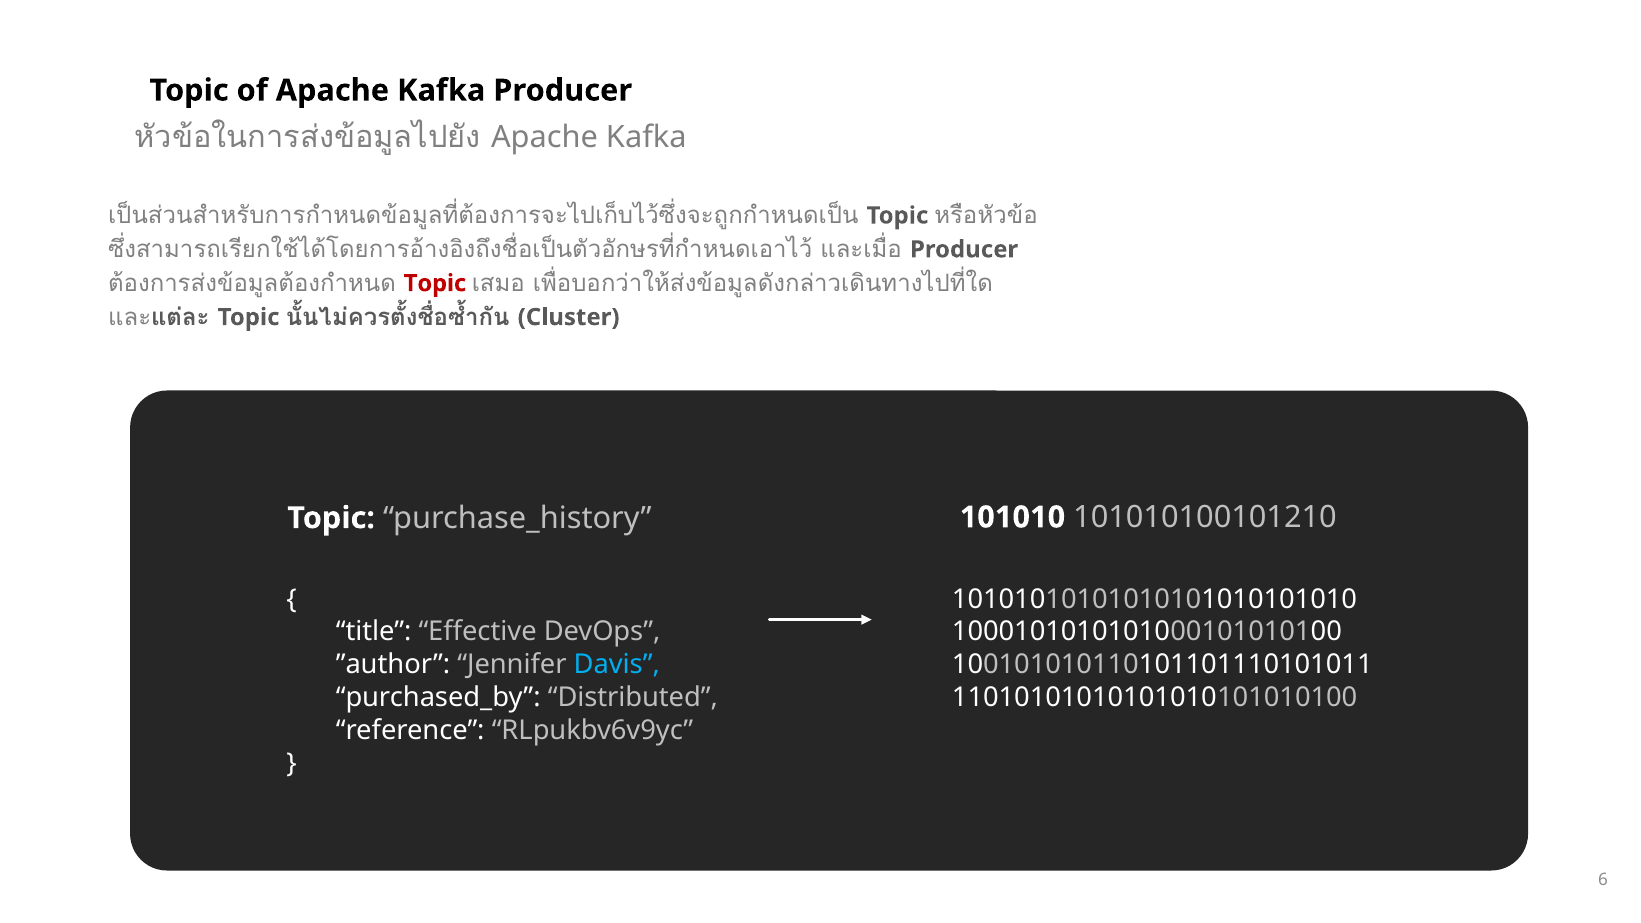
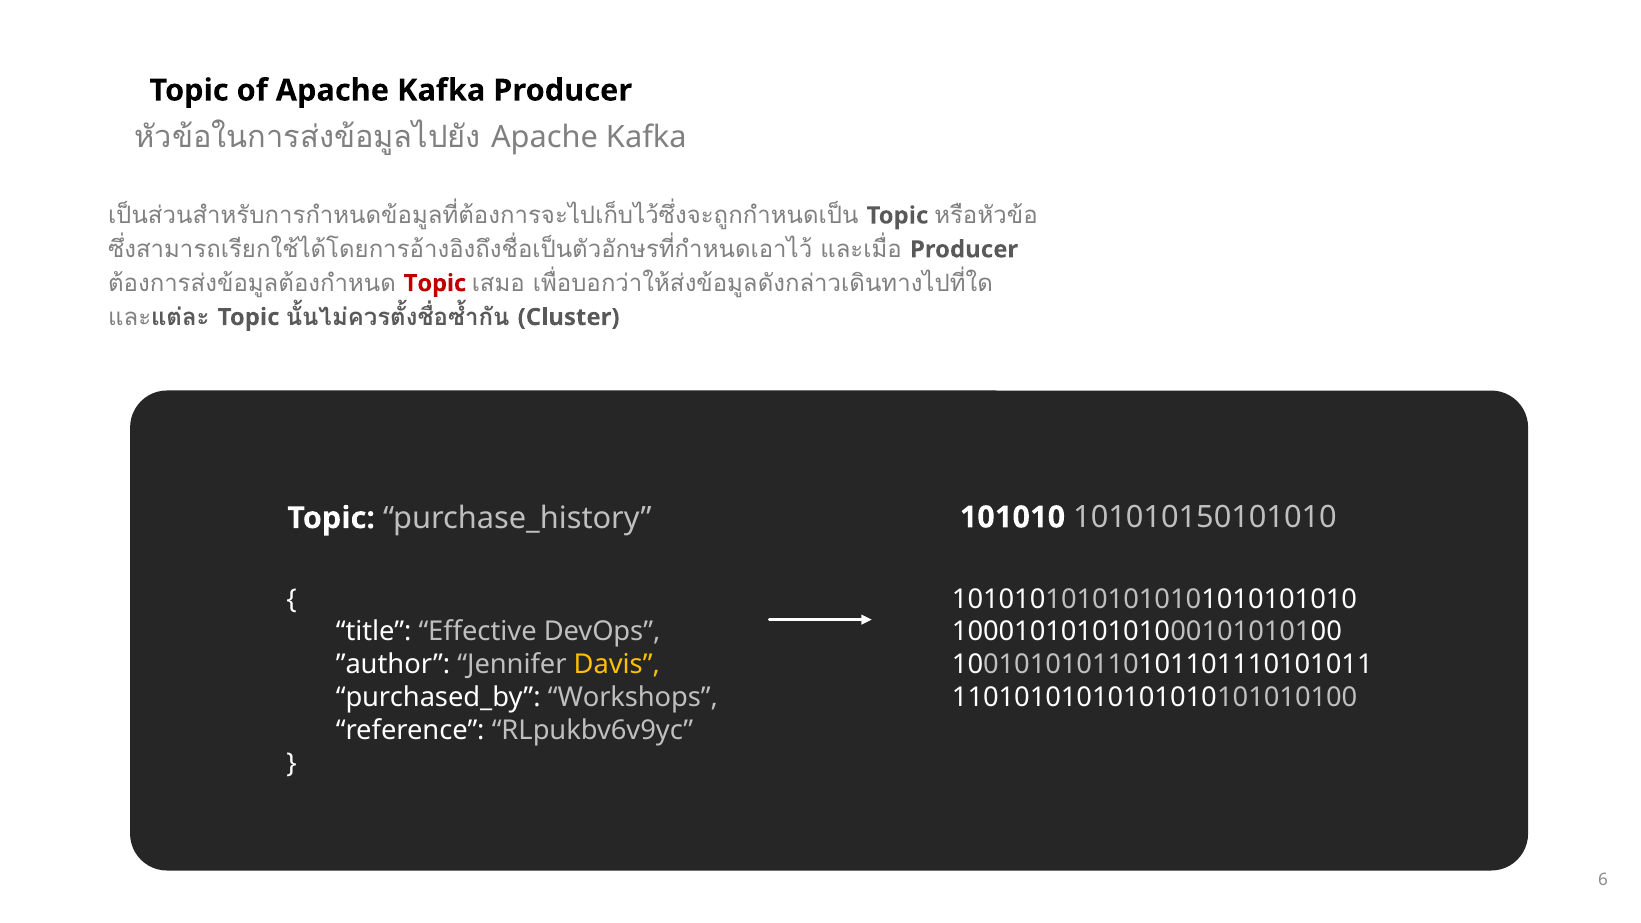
101010100101210: 101010100101210 -> 101010150101010 (1205, 517)
Davis colour: light blue -> yellow (617, 665)
Distributed: Distributed -> Workshops (633, 697)
